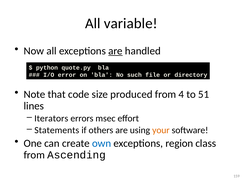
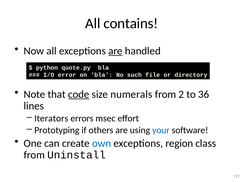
variable: variable -> contains (131, 24)
code underline: none -> present (79, 94)
produced: produced -> numerals (131, 94)
4: 4 -> 2 (181, 94)
51: 51 -> 36 (204, 94)
Statements: Statements -> Prototyping (57, 130)
your colour: orange -> blue (161, 130)
Ascending: Ascending -> Uninstall (77, 155)
